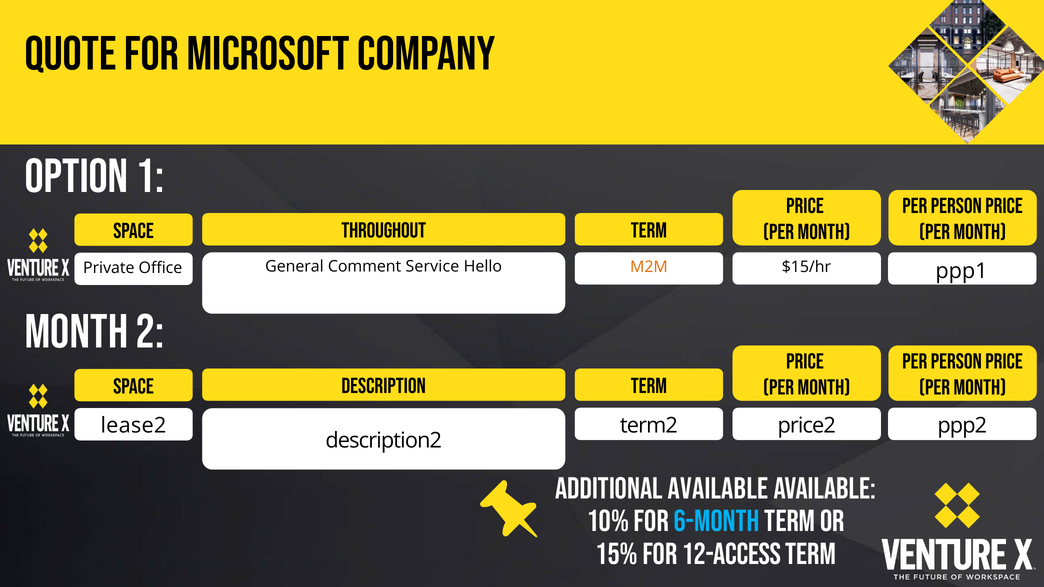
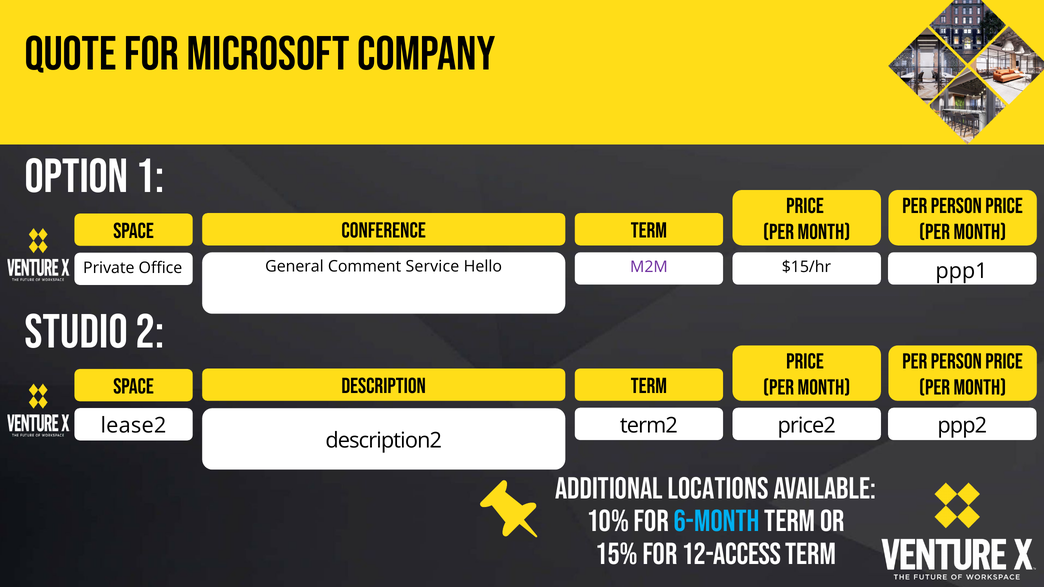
Throughout: Throughout -> Conference (384, 231)
M2M colour: orange -> purple (649, 267)
Month: Month -> Studio (76, 332)
Additional available: available -> locations (718, 489)
